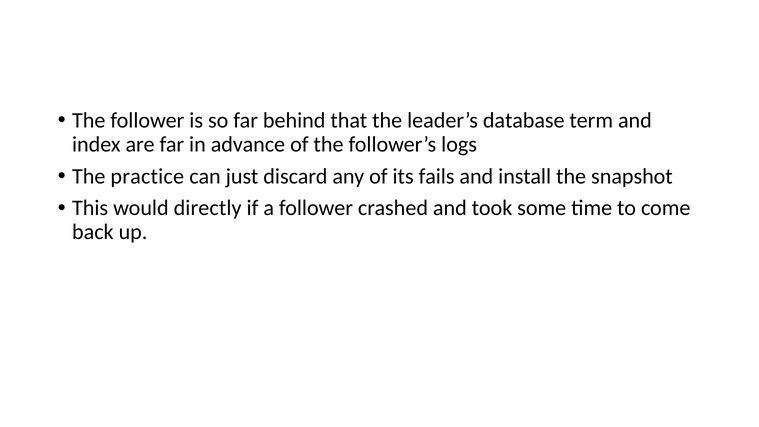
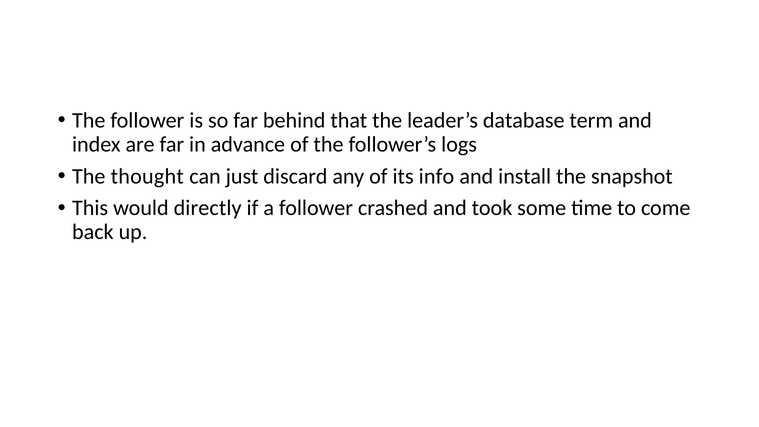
practice: practice -> thought (147, 176)
fails: fails -> info (436, 176)
